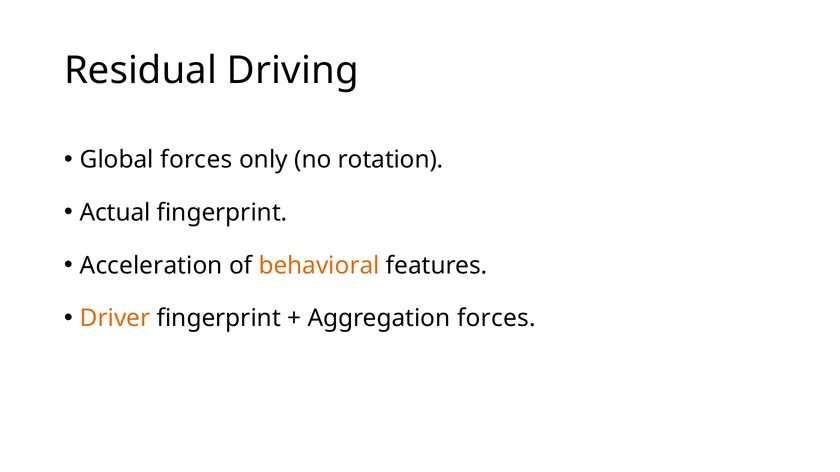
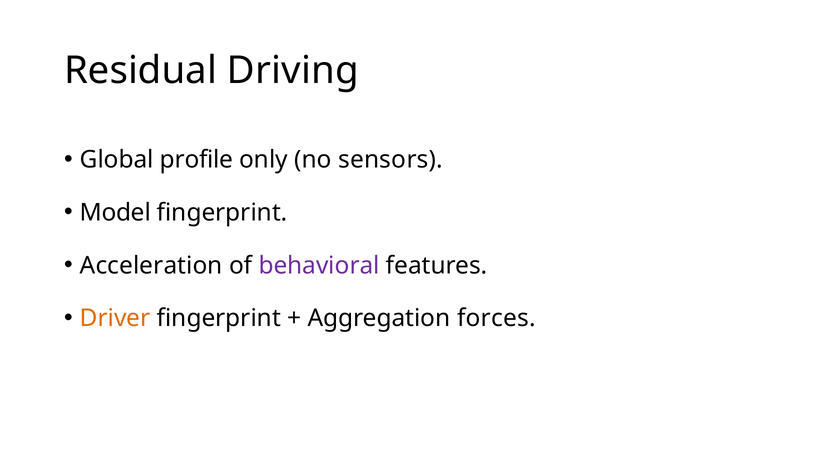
Global forces: forces -> profile (197, 160)
rotation: rotation -> sensors (391, 160)
Actual: Actual -> Model (115, 213)
behavioral colour: orange -> purple (319, 266)
